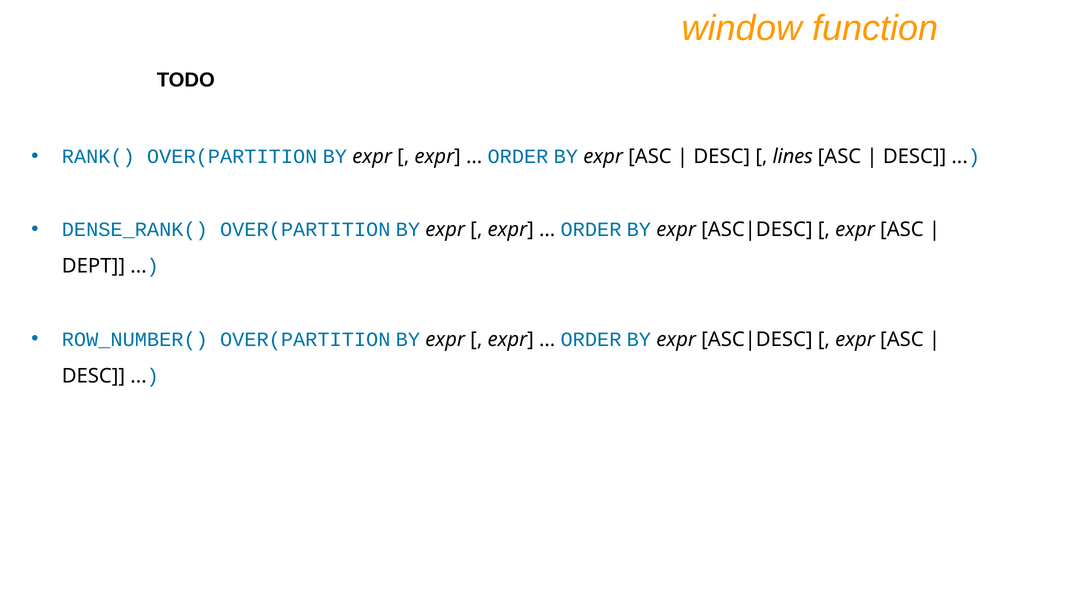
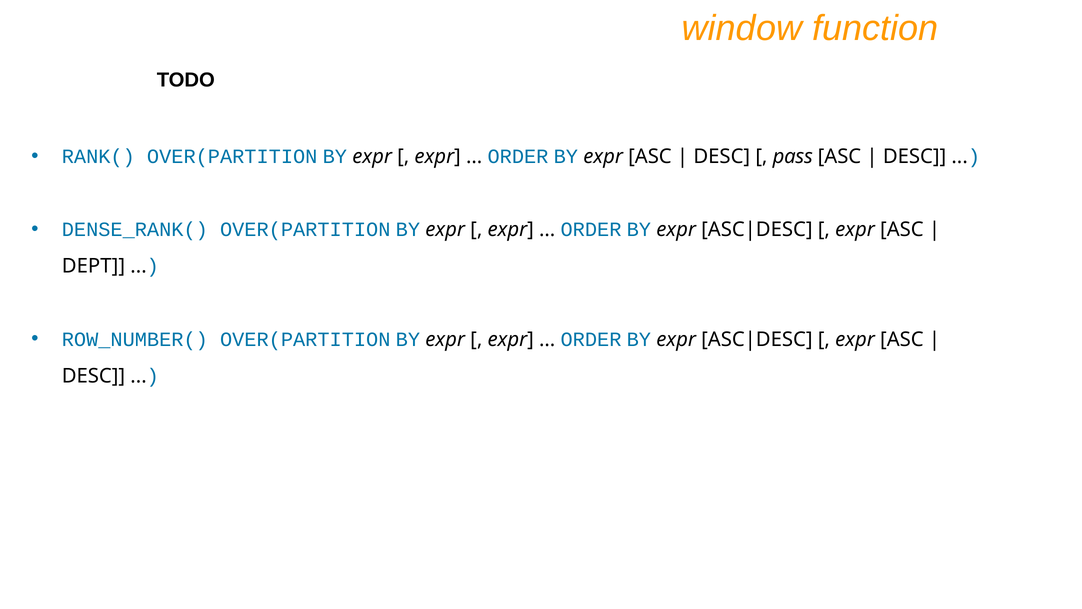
lines: lines -> pass (793, 157)
